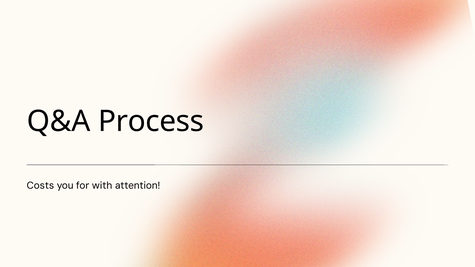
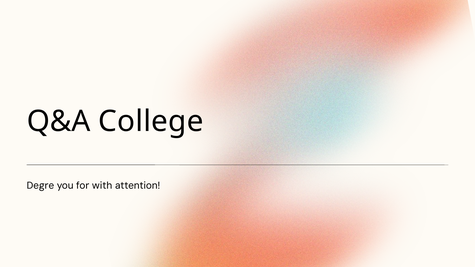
Process: Process -> College (151, 122)
Costs: Costs -> Degre (40, 186)
